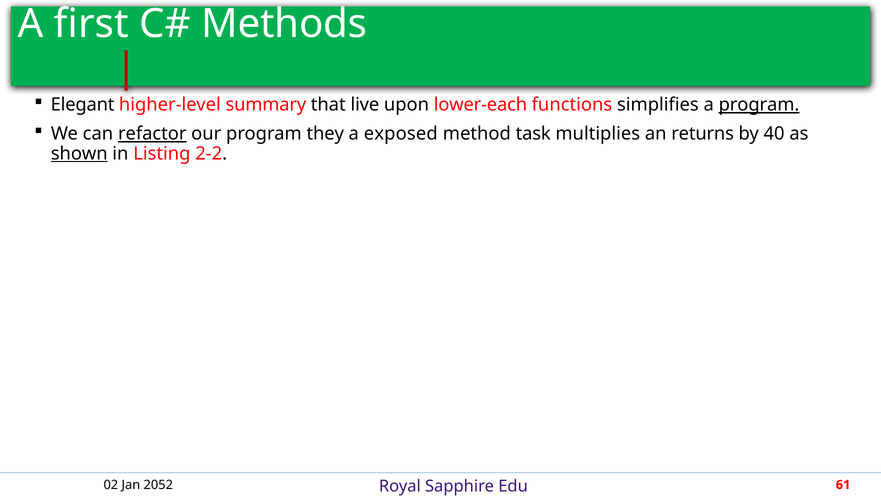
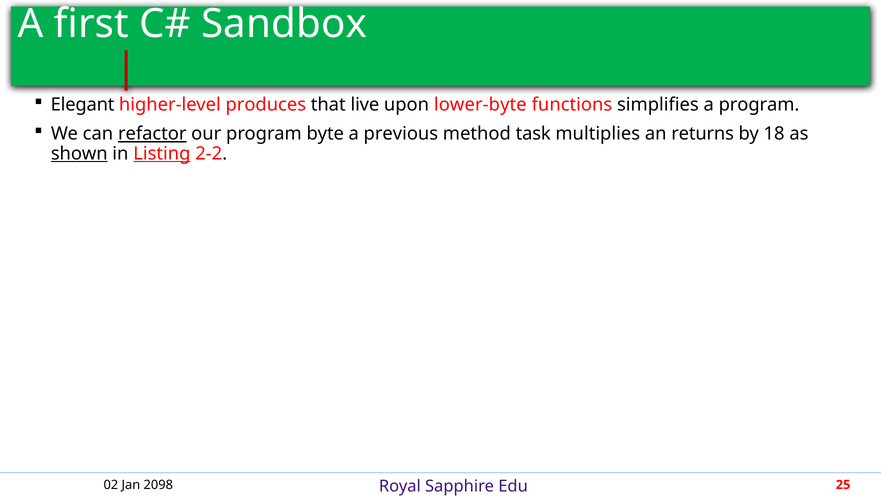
Methods: Methods -> Sandbox (284, 24)
summary: summary -> produces (266, 105)
lower-each: lower-each -> lower-byte (480, 105)
program underline: present -> none (759, 105)
they: they -> byte (325, 134)
exposed: exposed -> previous (401, 134)
40: 40 -> 18 (774, 134)
Listing underline: none -> present (162, 154)
2052: 2052 -> 2098 (158, 484)
61: 61 -> 25 (843, 484)
